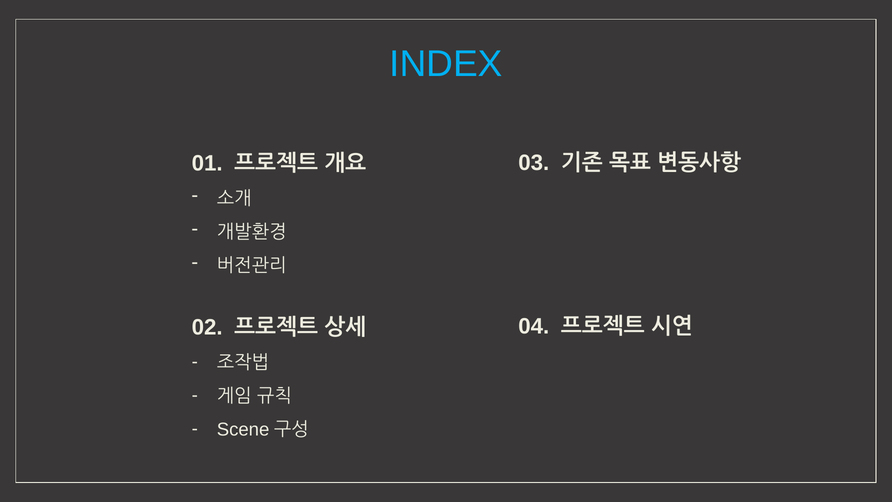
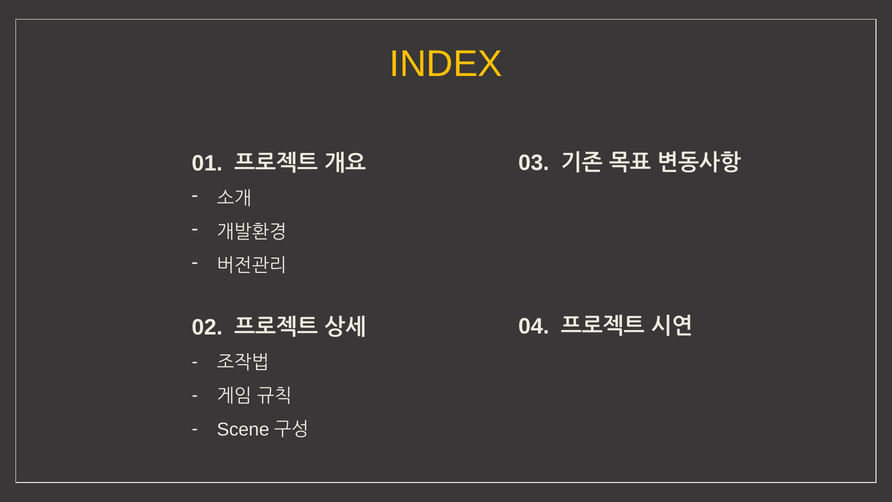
INDEX colour: light blue -> yellow (446, 64)
